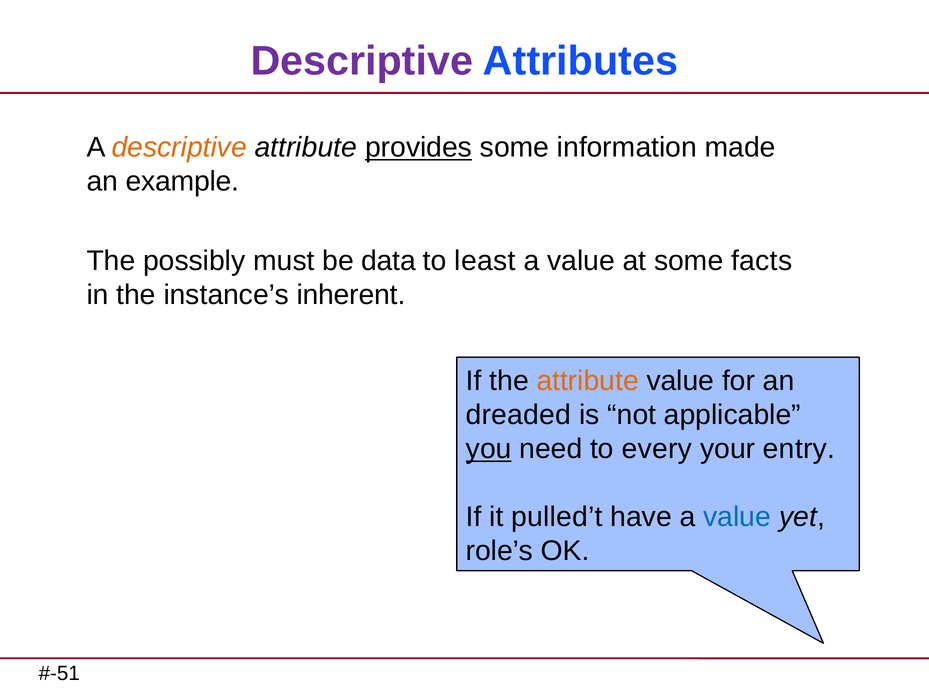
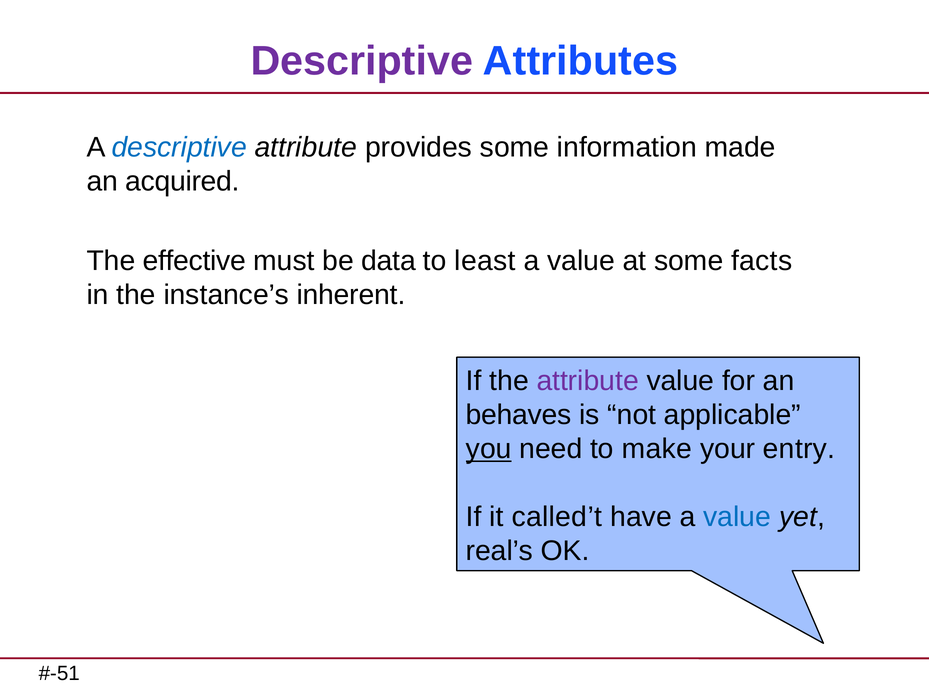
descriptive colour: orange -> blue (179, 147)
provides underline: present -> none (419, 147)
example: example -> acquired (183, 181)
possibly: possibly -> effective (194, 261)
attribute colour: orange -> purple (588, 381)
dreaded: dreaded -> behaves (519, 415)
every: every -> make (657, 449)
pulled’t: pulled’t -> called’t (557, 517)
role’s: role’s -> real’s (499, 551)
